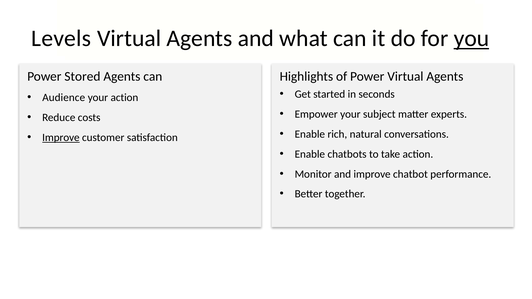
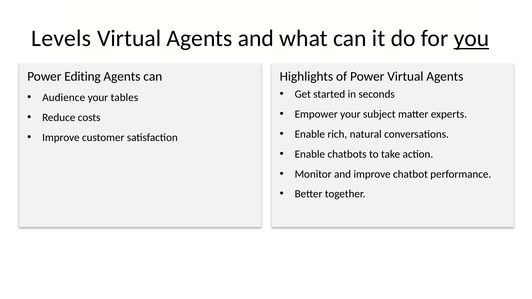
Stored: Stored -> Editing (82, 77)
your action: action -> tables (124, 98)
Improve underline: present -> none (61, 138)
